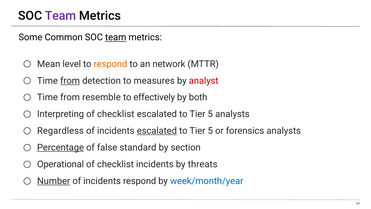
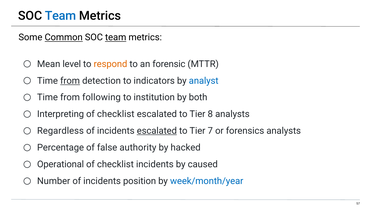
Team colour: purple -> blue (60, 16)
Common underline: none -> present (64, 37)
network: network -> forensic (169, 64)
measures: measures -> indicators (154, 81)
analyst colour: red -> blue (204, 81)
resemble: resemble -> following (101, 97)
effectively: effectively -> institution (154, 97)
5: 5 -> 8 (210, 114)
5: 5 -> 7 (210, 131)
Percentage underline: present -> none (61, 147)
standard: standard -> authority (138, 147)
section: section -> hacked (186, 147)
threats: threats -> caused (203, 164)
Number underline: present -> none (54, 181)
incidents respond: respond -> position (140, 181)
